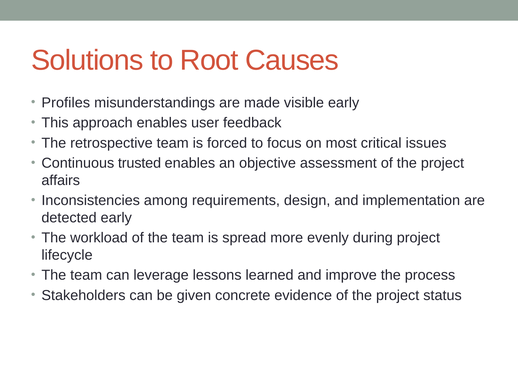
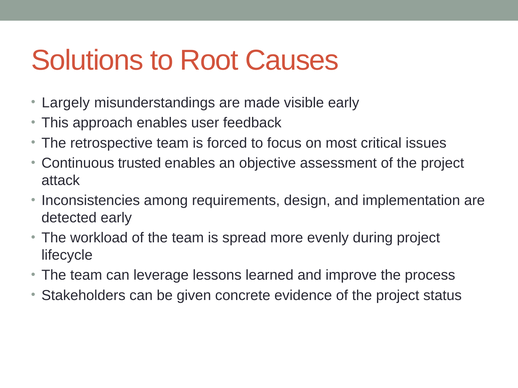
Profiles: Profiles -> Largely (66, 103)
affairs: affairs -> attack (61, 181)
